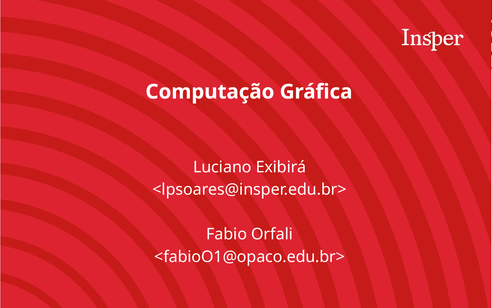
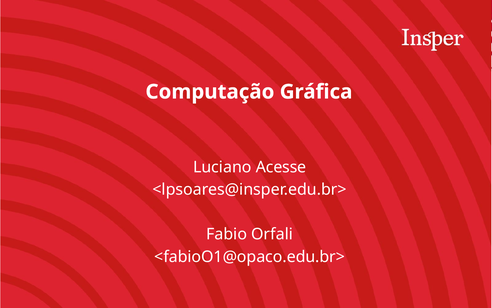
Exibirá: Exibirá -> Acesse (281, 167)
